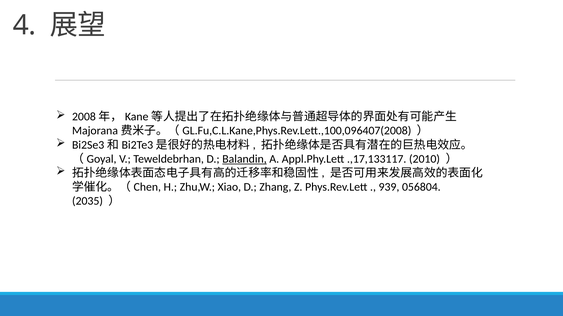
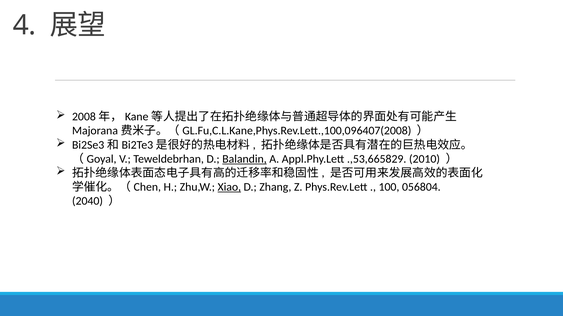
.,17,133117: .,17,133117 -> .,53,665829 (377, 159)
Xiao underline: none -> present (229, 187)
939: 939 -> 100 (389, 187)
2035: 2035 -> 2040 (87, 201)
